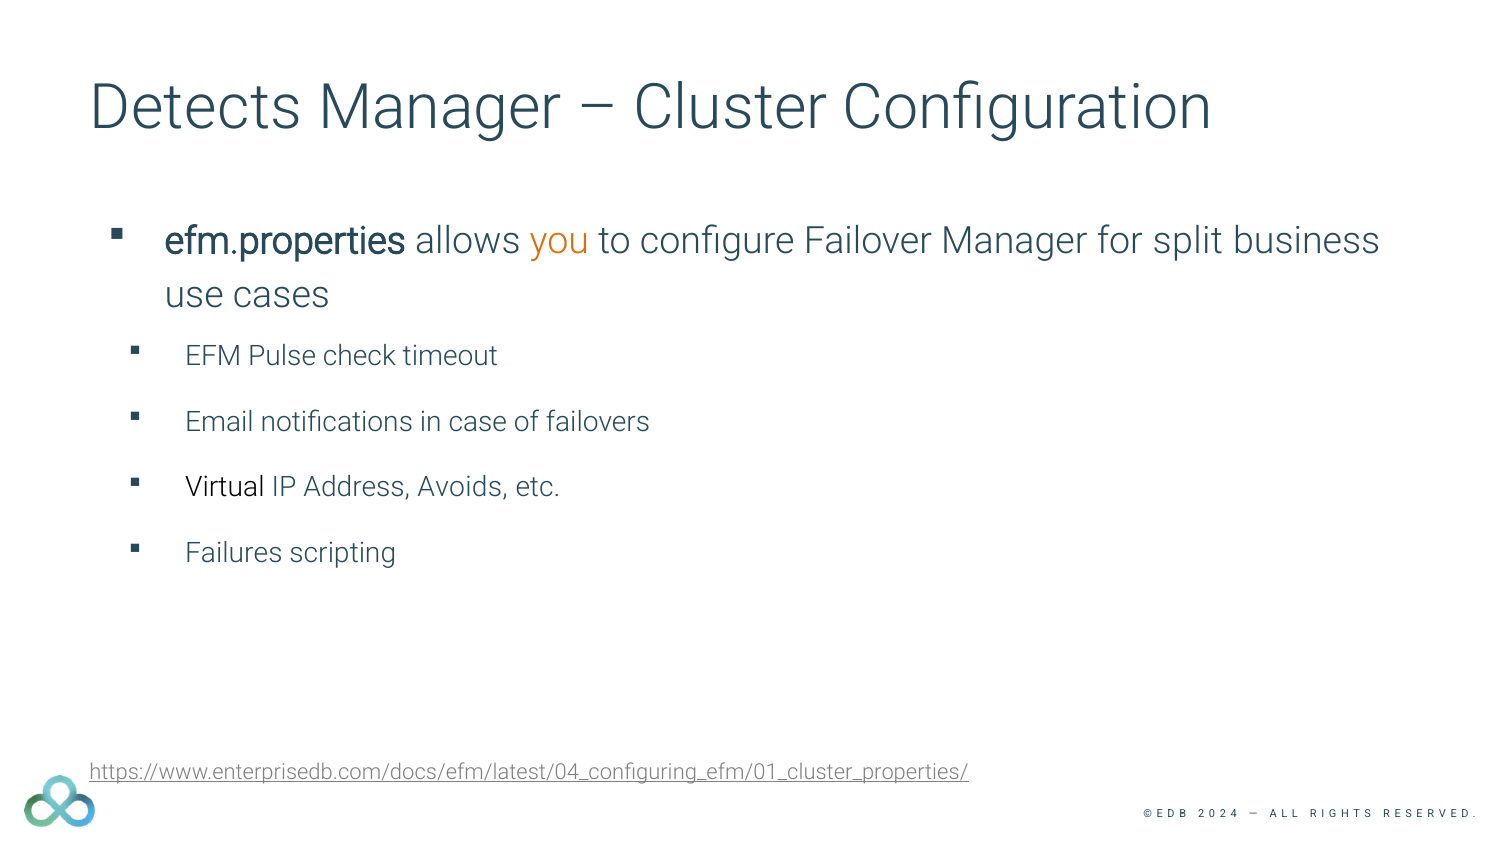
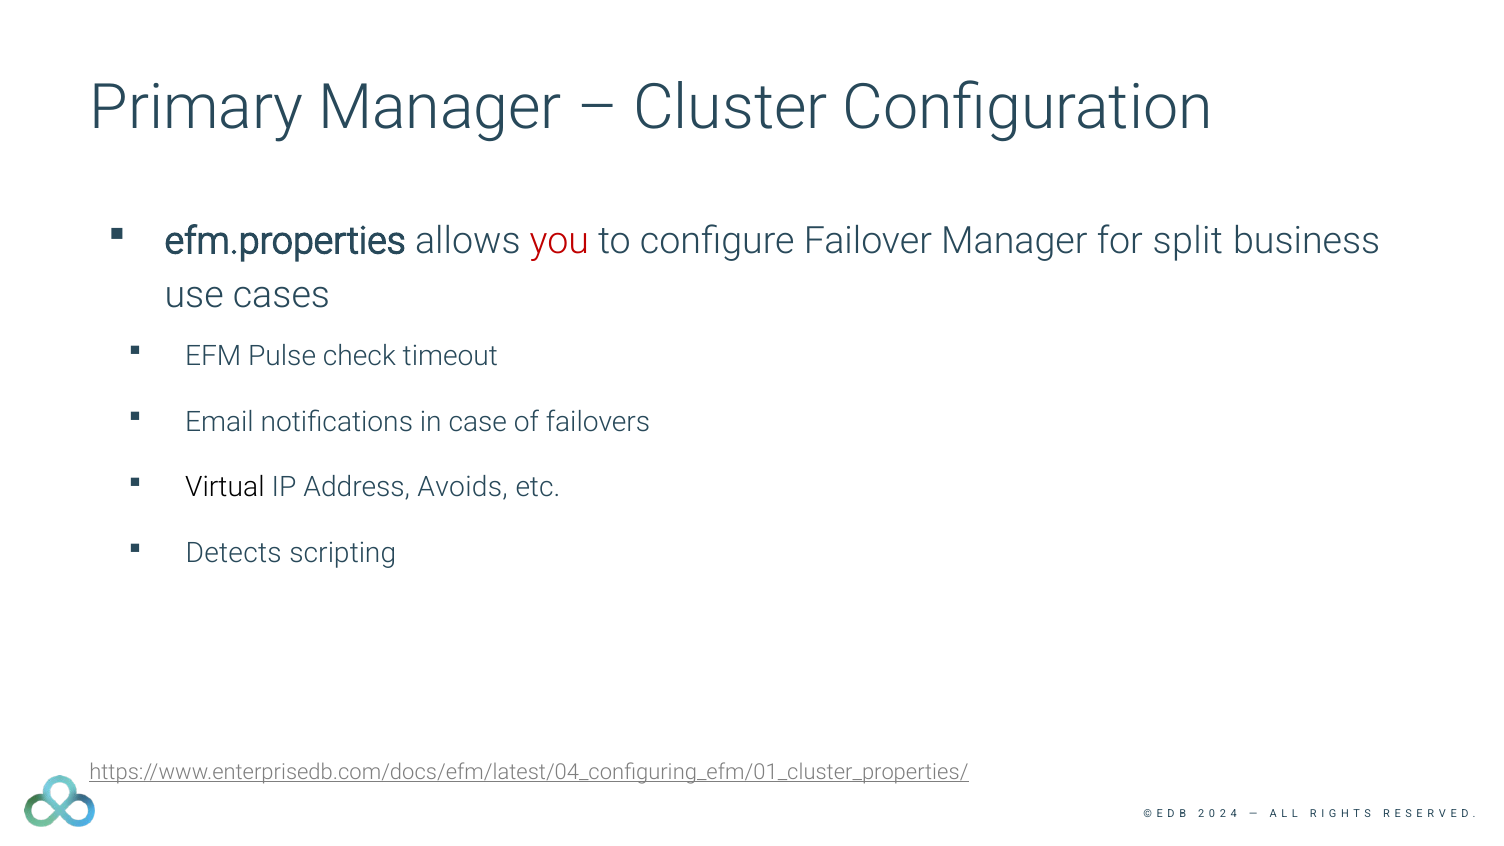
Detects: Detects -> Primary (196, 108)
you colour: orange -> red (559, 241)
Failures: Failures -> Detects (234, 553)
